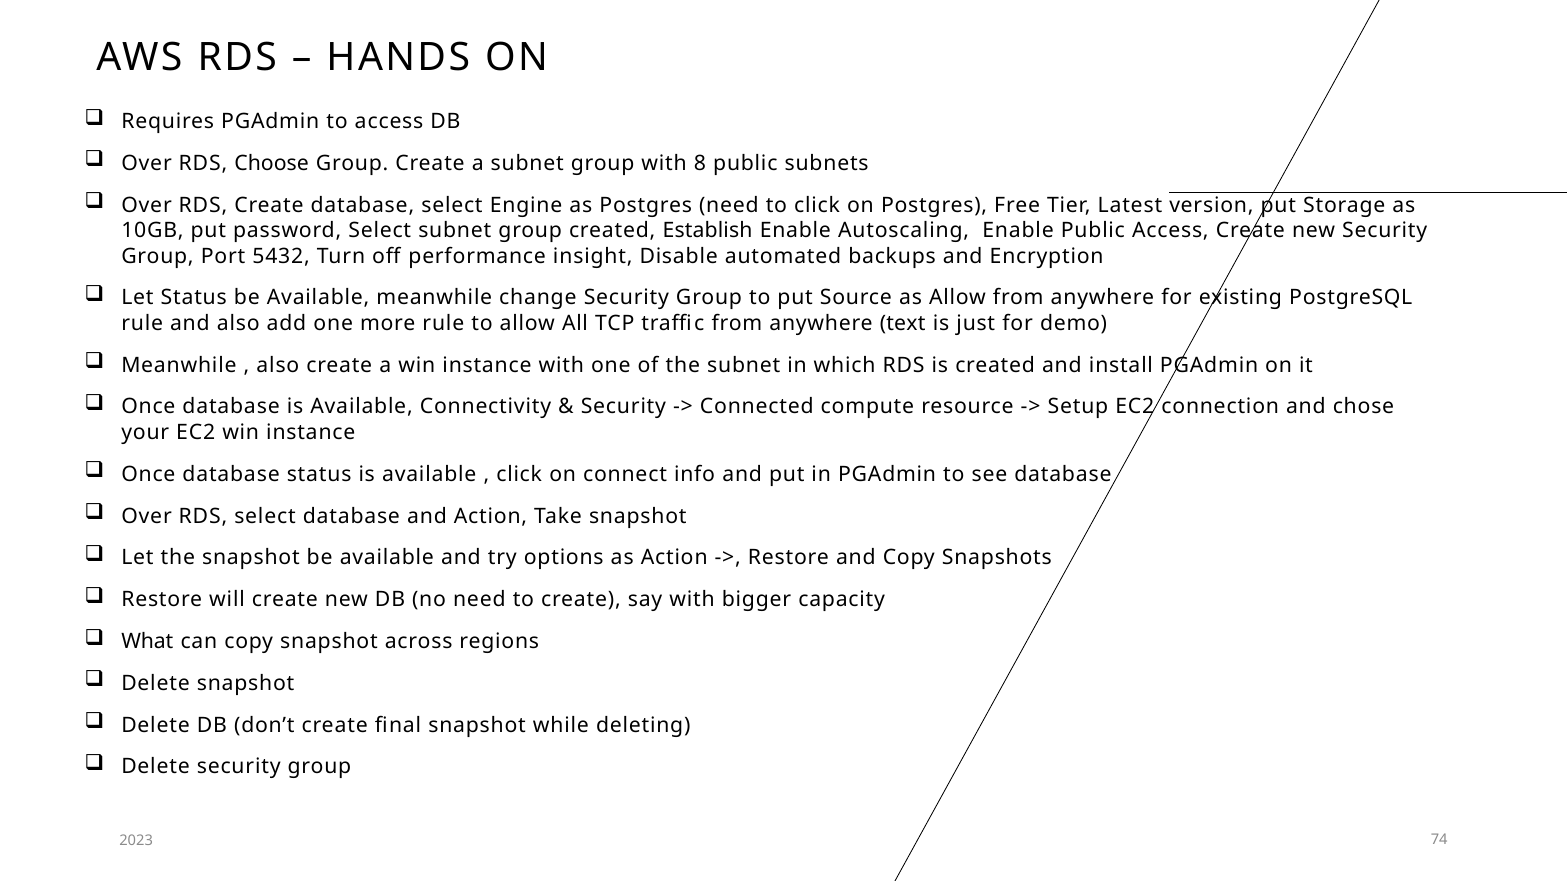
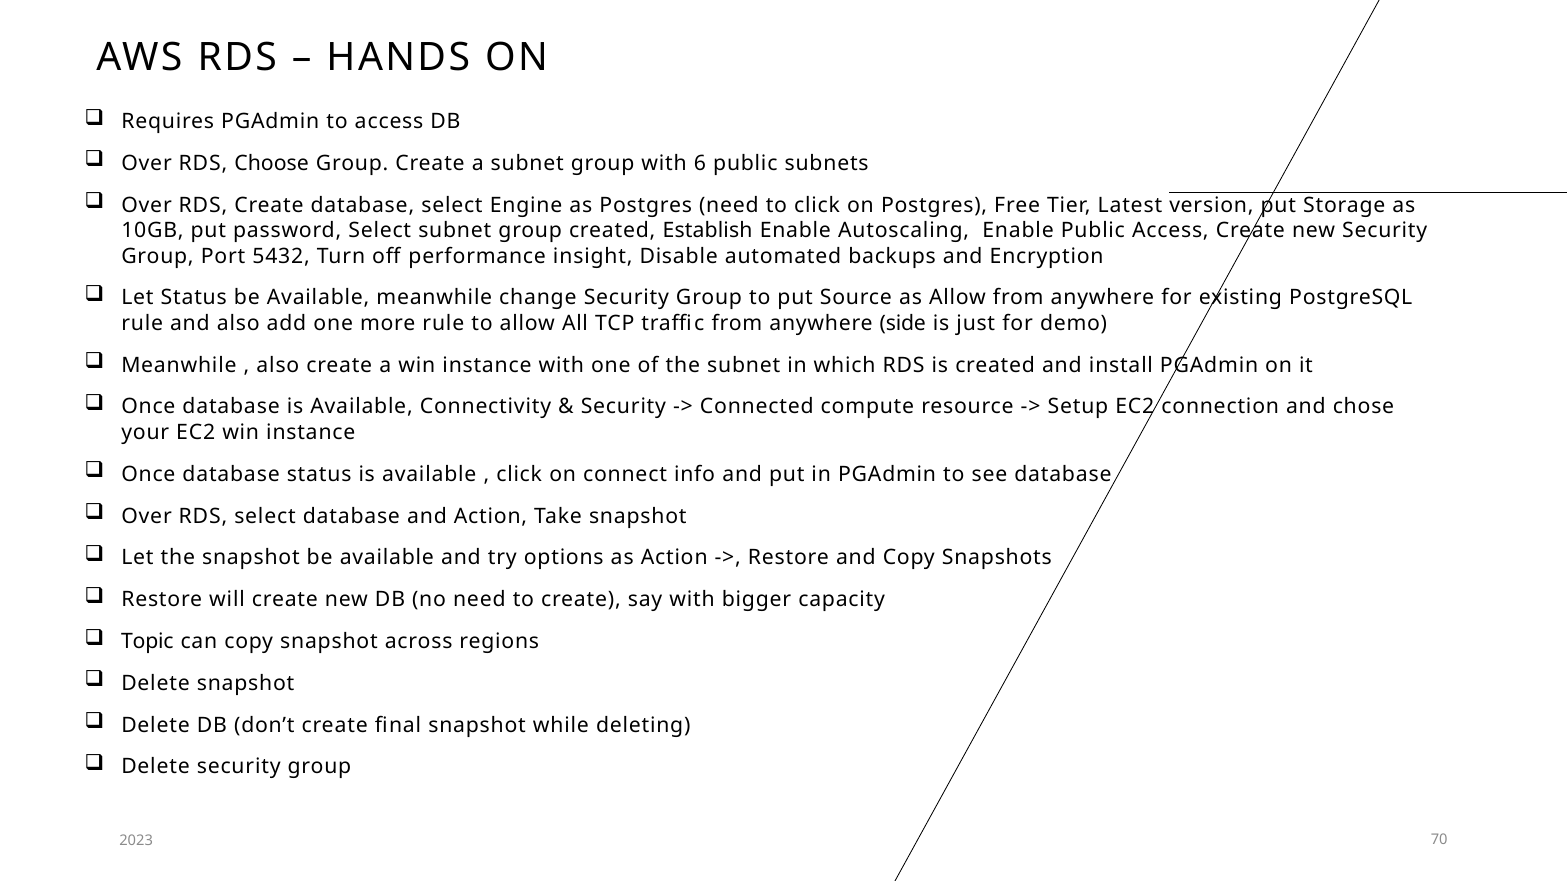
8: 8 -> 6 (700, 163)
text: text -> side (903, 323)
What: What -> Topic (147, 642)
74: 74 -> 70 (1439, 840)
